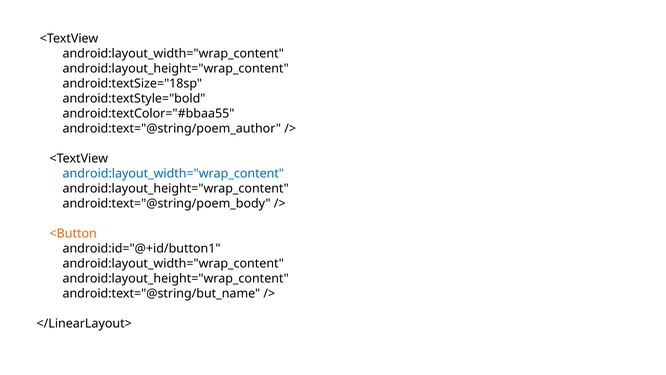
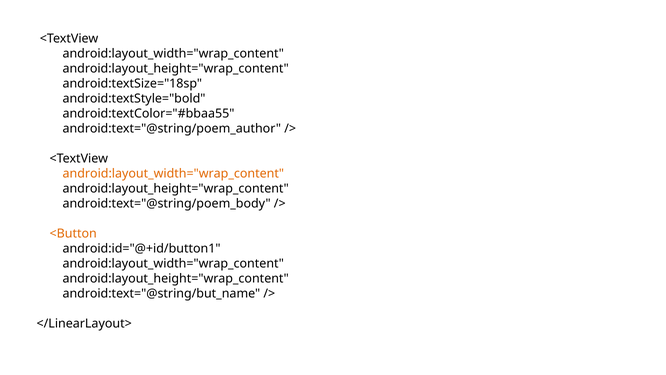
android:layout_width="wrap_content colour: blue -> orange (173, 173)
